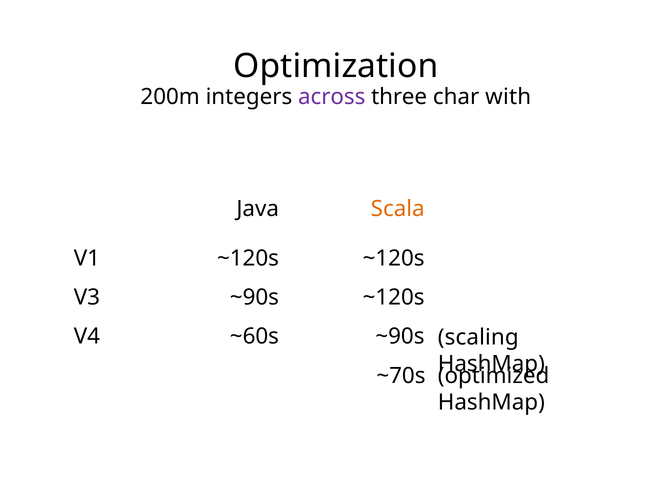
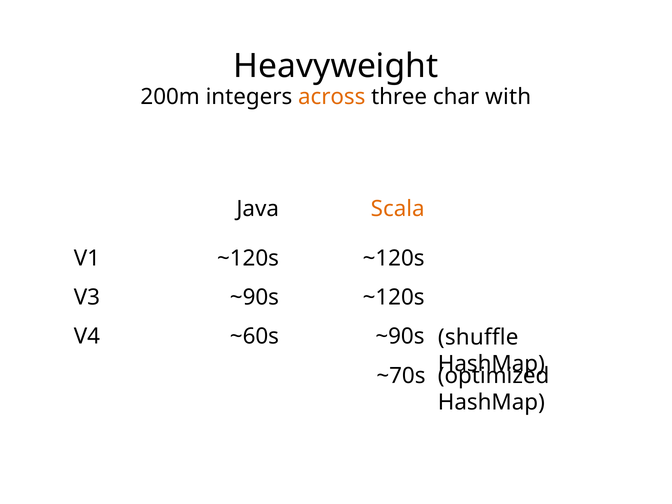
Optimization: Optimization -> Heavyweight (336, 66)
across colour: purple -> orange (332, 97)
scaling: scaling -> shuffle (478, 337)
